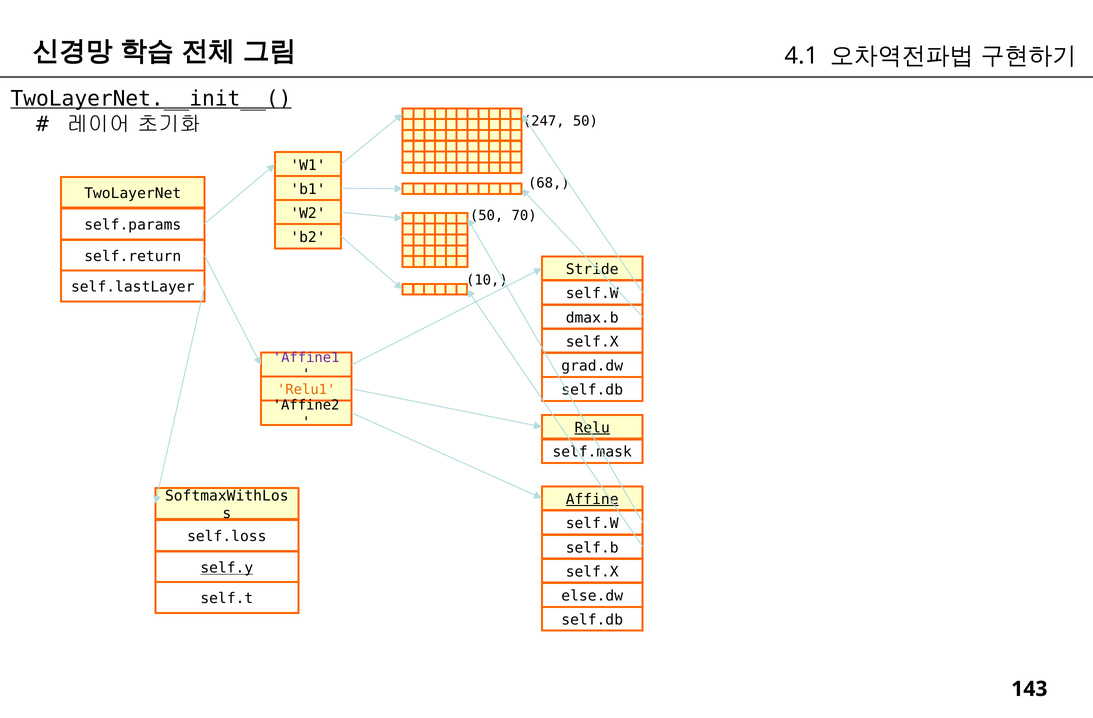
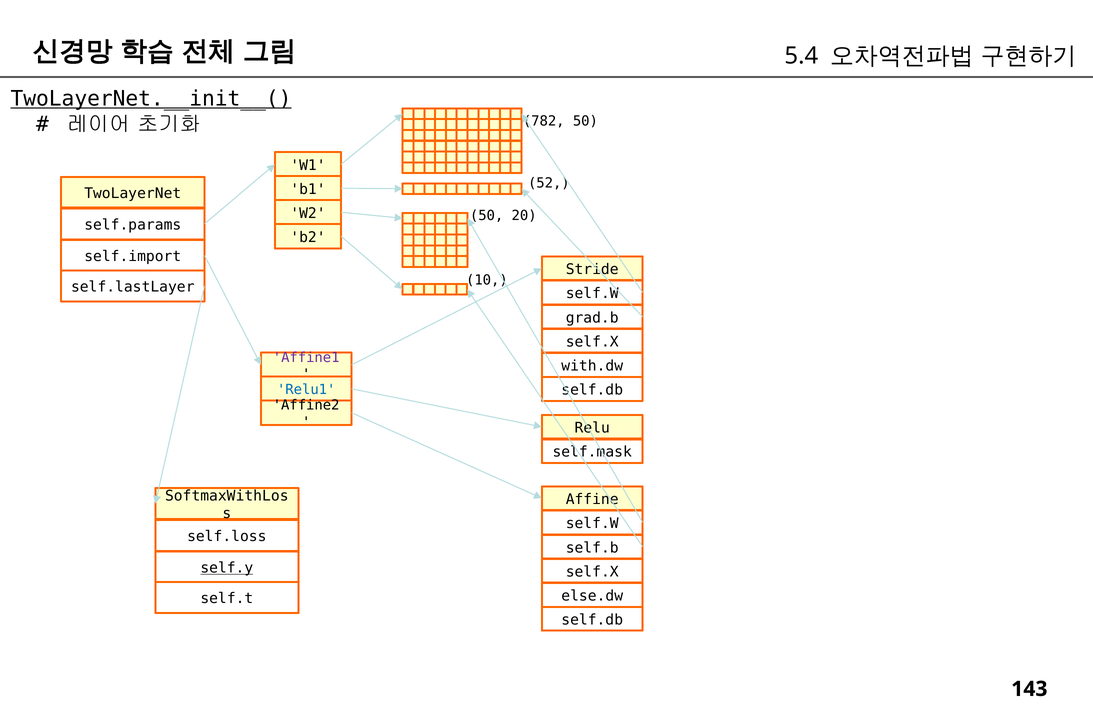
4.1: 4.1 -> 5.4 (801, 56)
247: 247 -> 782 (544, 121)
68: 68 -> 52 (549, 183)
70: 70 -> 20 (524, 216)
self.return: self.return -> self.import (133, 256)
dmax.b: dmax.b -> grad.b (592, 318)
grad.dw: grad.dw -> with.dw (592, 366)
Relu1 colour: orange -> blue (306, 390)
Relu underline: present -> none (592, 428)
Affine underline: present -> none (592, 499)
